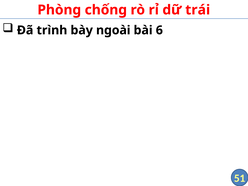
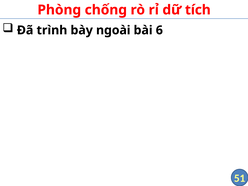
trái: trái -> tích (198, 10)
